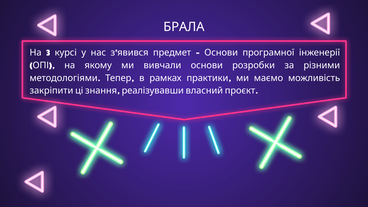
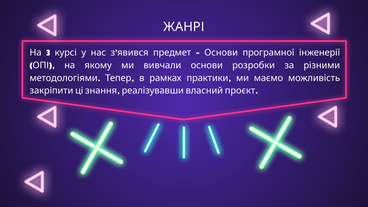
БРАЛА: БРАЛА -> ЖАНРІ (184, 27)
